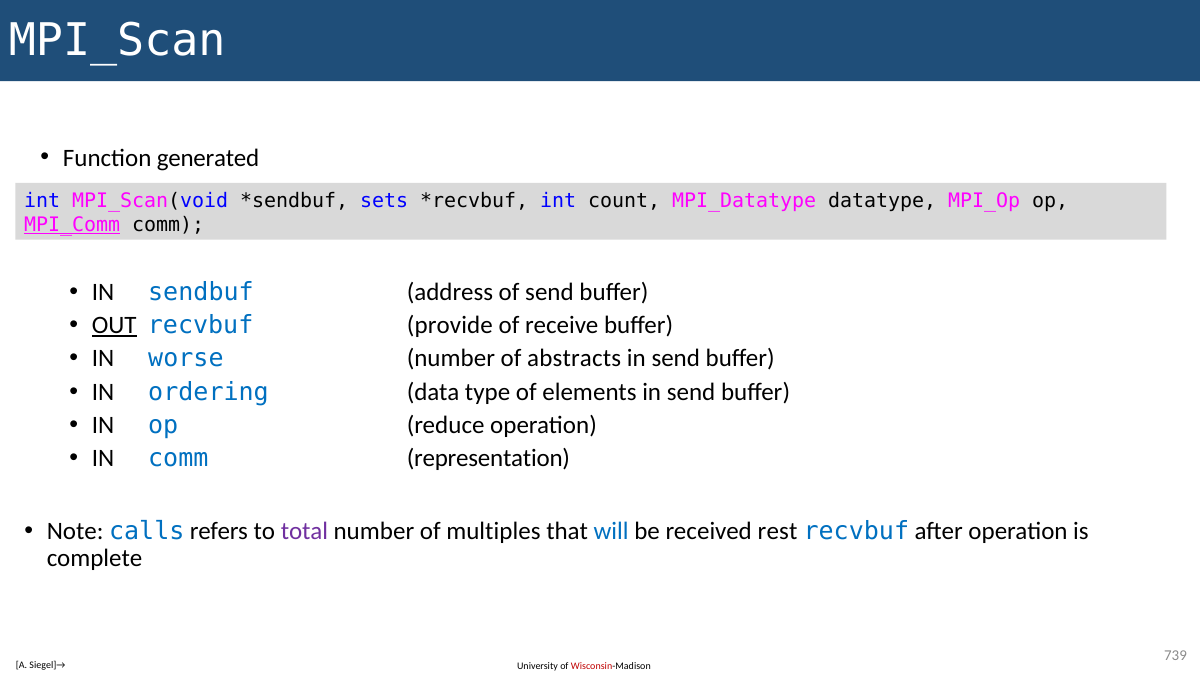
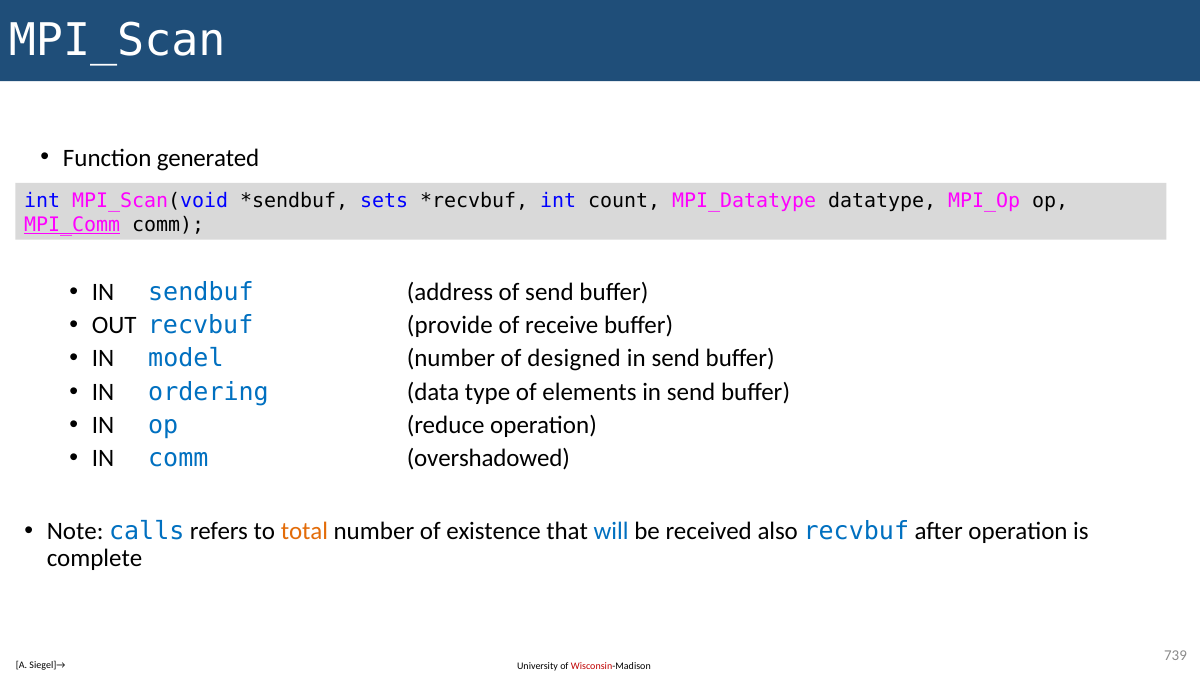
OUT underline: present -> none (114, 325)
worse: worse -> model (186, 359)
abstracts: abstracts -> designed (574, 359)
representation: representation -> overshadowed (488, 458)
total colour: purple -> orange (304, 531)
multiples: multiples -> existence (494, 531)
rest: rest -> also (778, 531)
